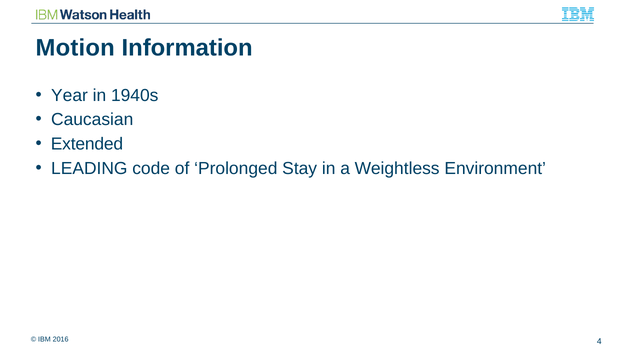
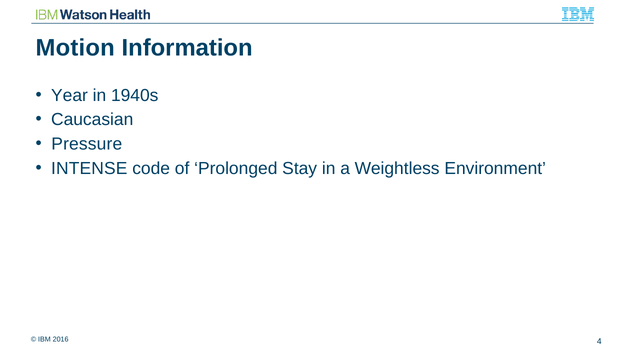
Extended: Extended -> Pressure (87, 144)
LEADING: LEADING -> INTENSE (89, 169)
